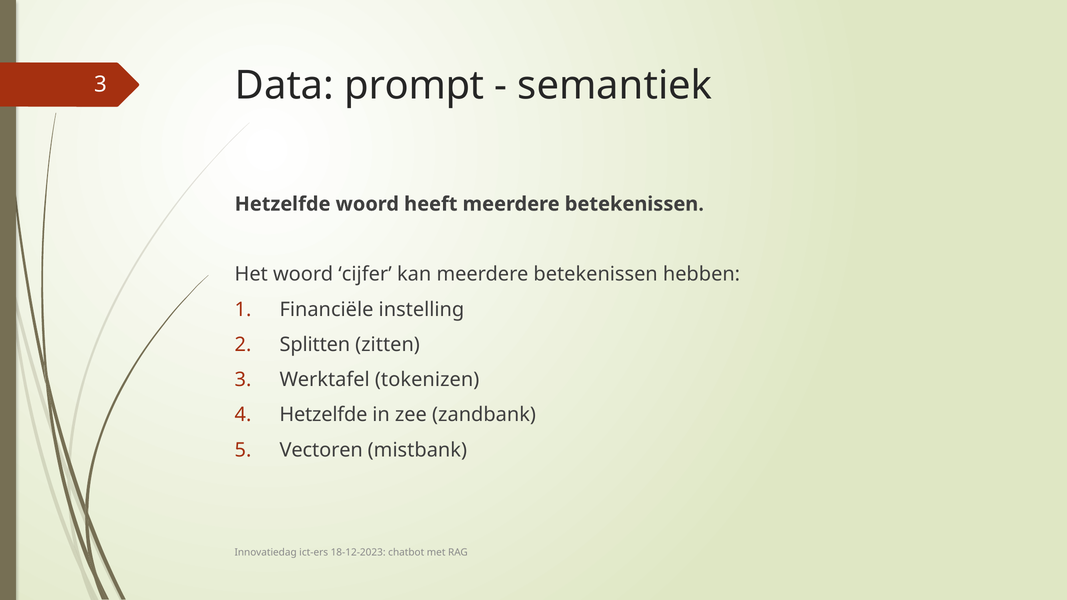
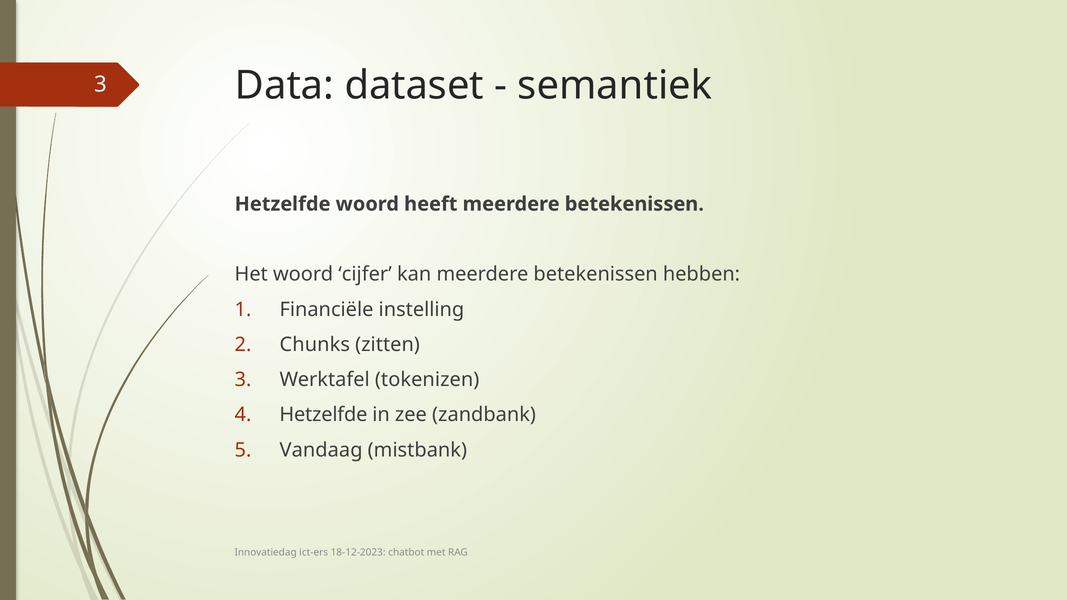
prompt: prompt -> dataset (414, 85)
Splitten: Splitten -> Chunks (315, 345)
Vectoren: Vectoren -> Vandaag (321, 450)
